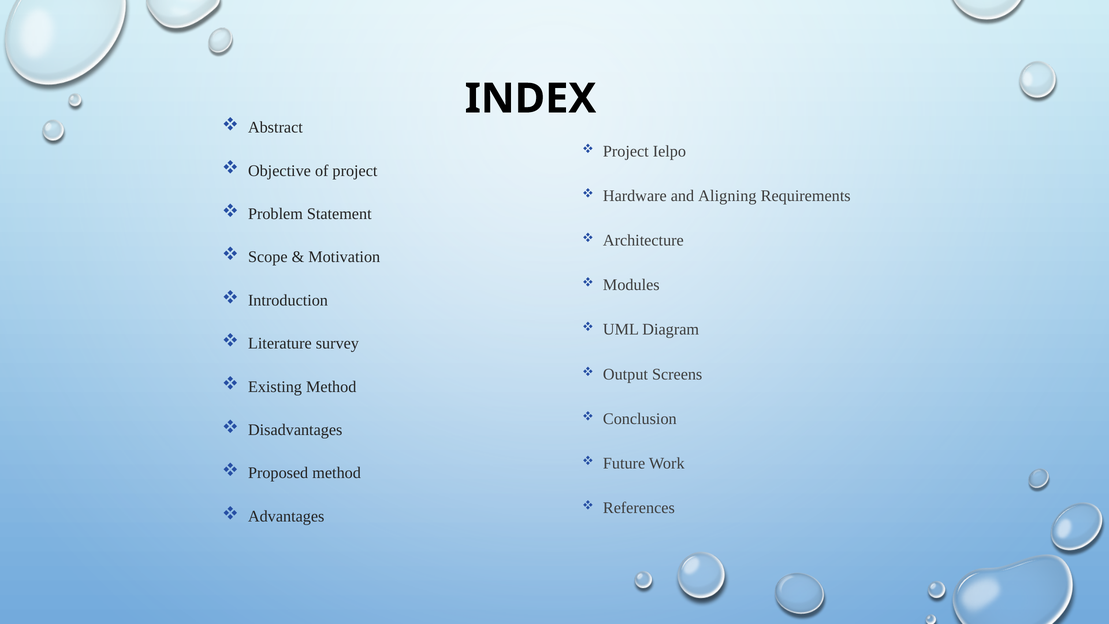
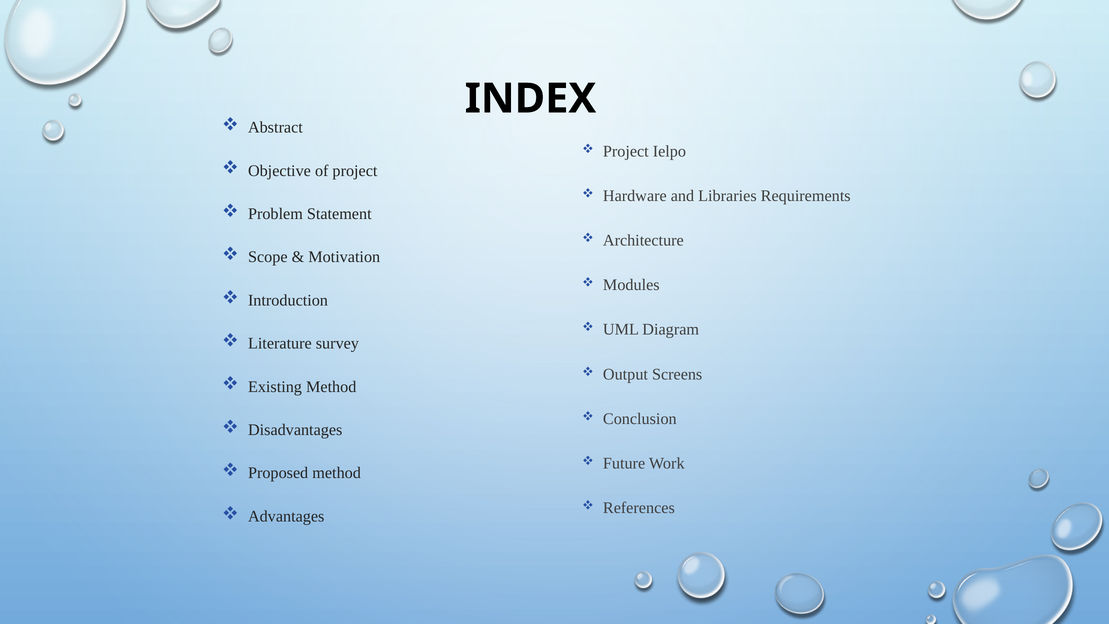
Aligning: Aligning -> Libraries (727, 196)
